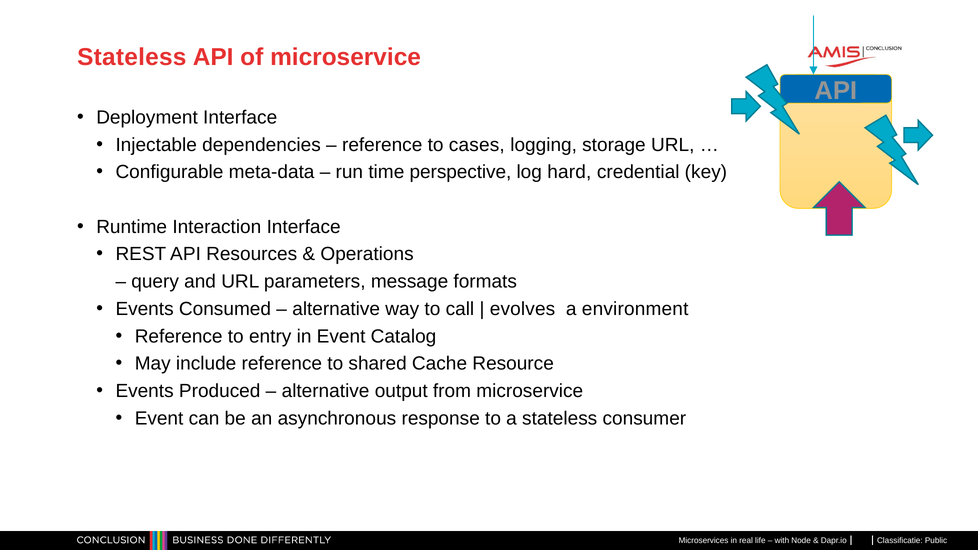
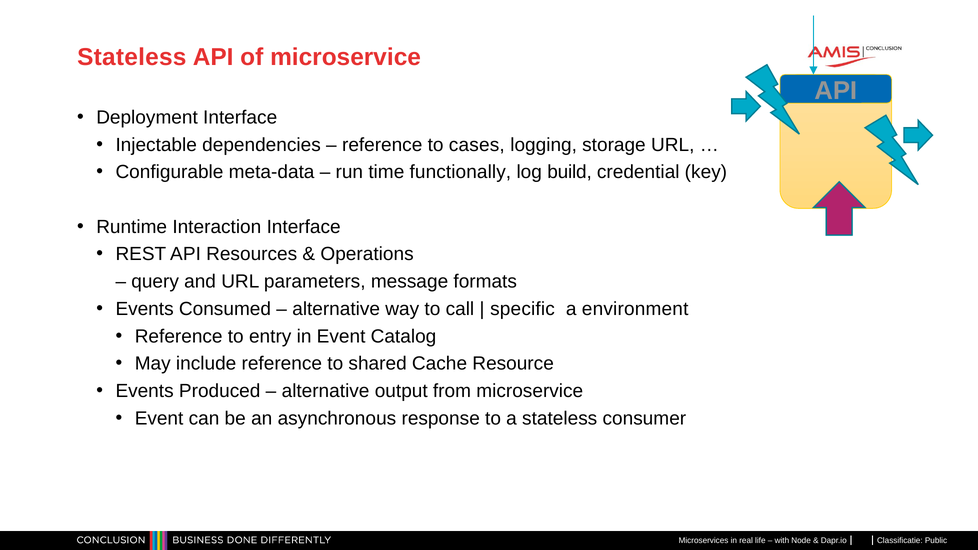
perspective: perspective -> functionally (460, 172)
hard: hard -> build (570, 172)
evolves: evolves -> specific (523, 309)
